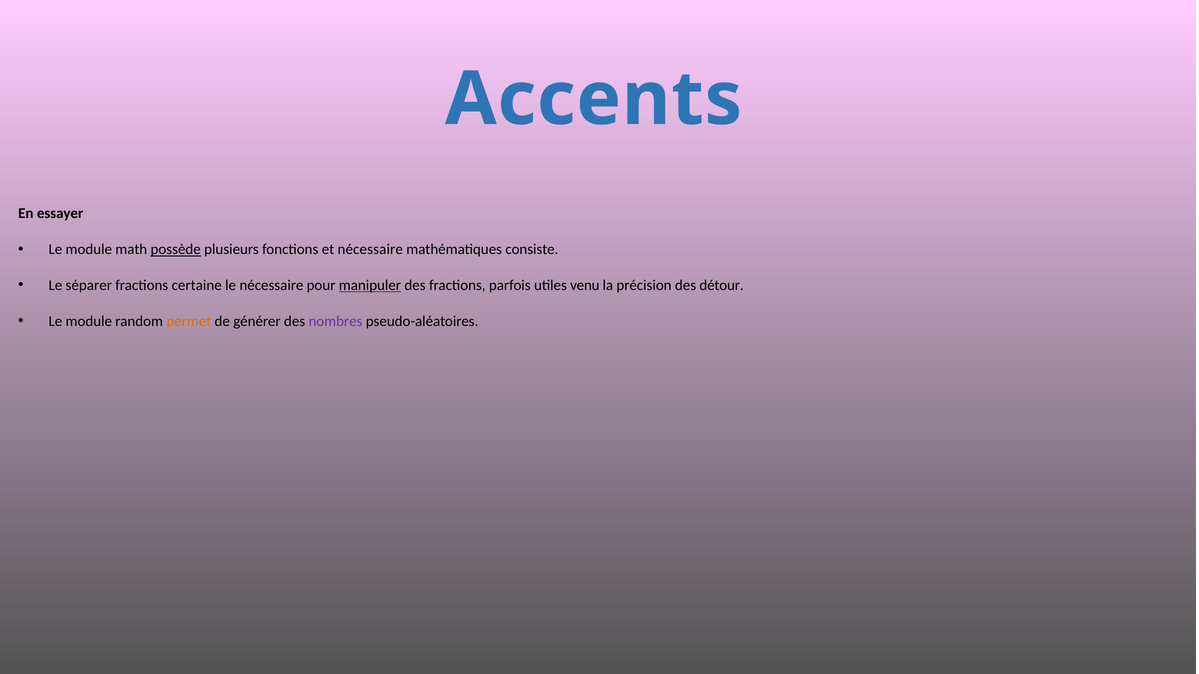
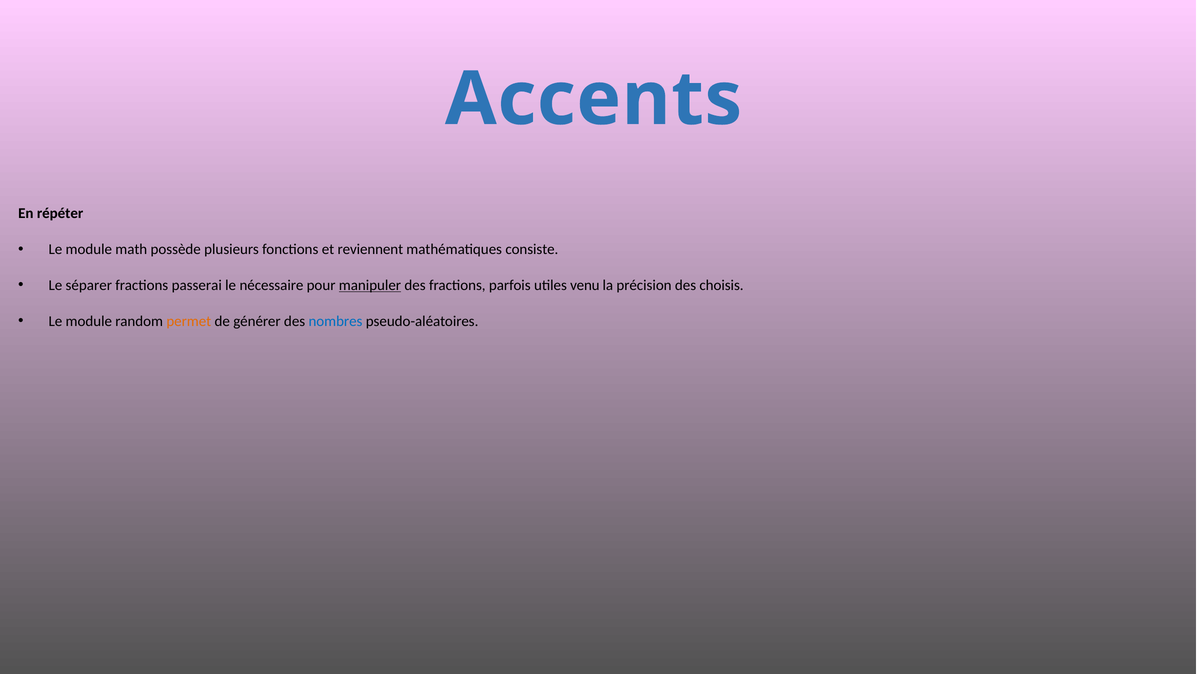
essayer: essayer -> répéter (60, 214)
possède underline: present -> none (176, 250)
et nécessaire: nécessaire -> reviennent (370, 250)
certaine: certaine -> passerai (197, 286)
détour: détour -> choisis (722, 286)
nombres colour: purple -> blue (335, 322)
